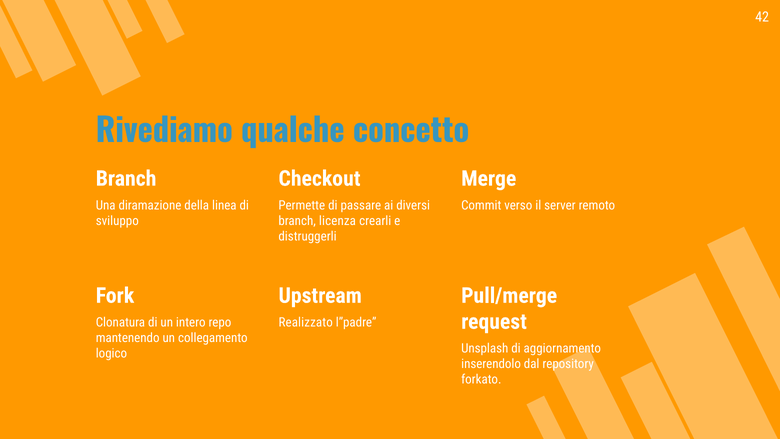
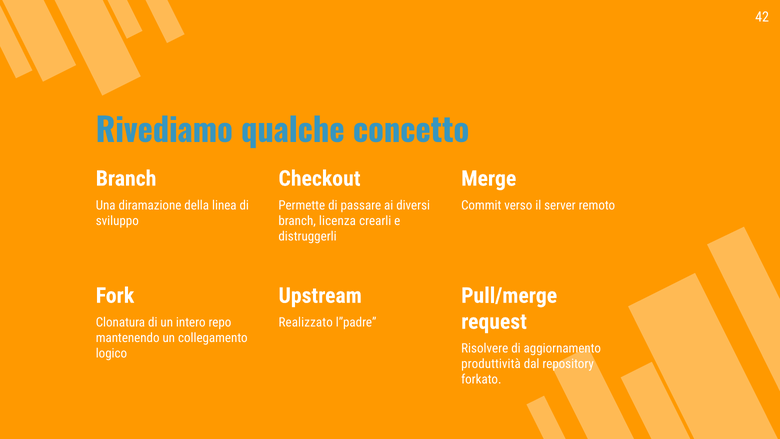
Unsplash: Unsplash -> Risolvere (485, 348)
inserendolo: inserendolo -> produttività (491, 364)
